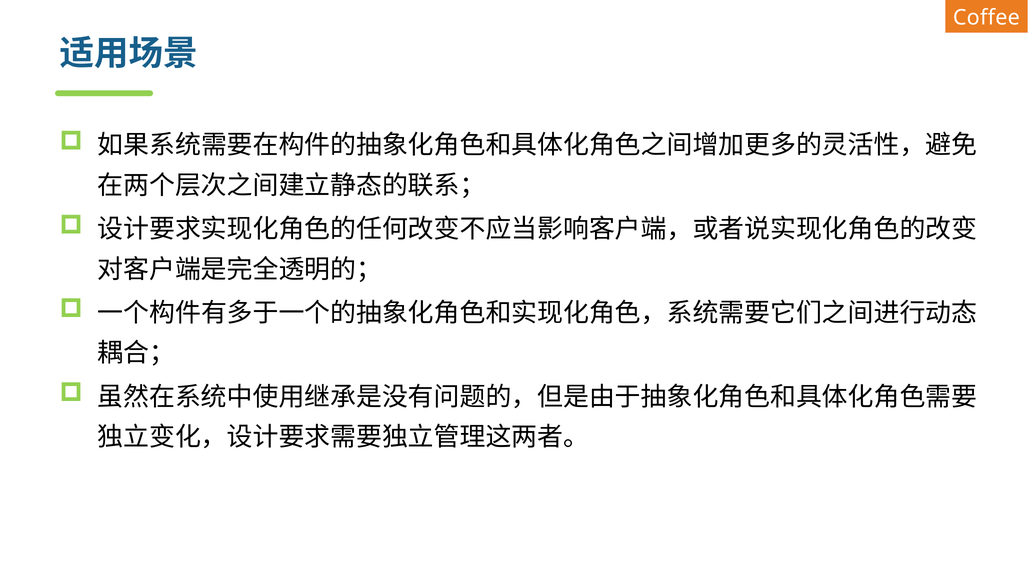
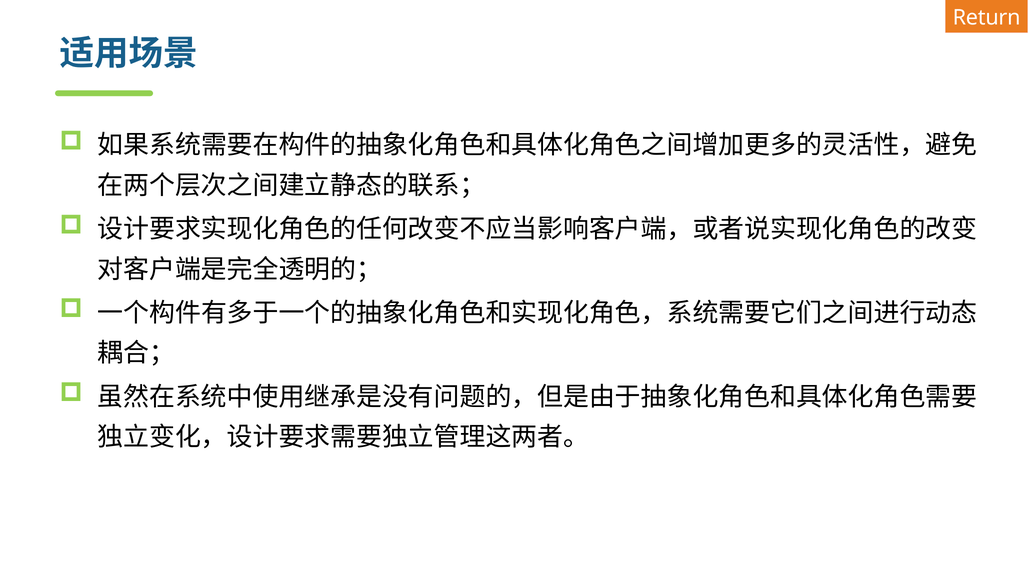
Coffee: Coffee -> Return (987, 17)
